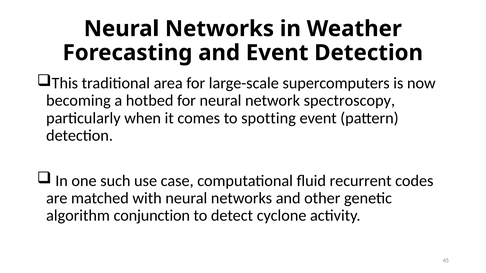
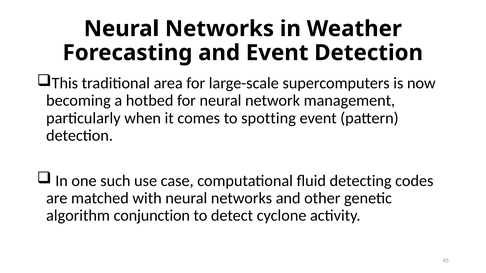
spectroscopy: spectroscopy -> management (349, 101)
recurrent: recurrent -> detecting (361, 181)
